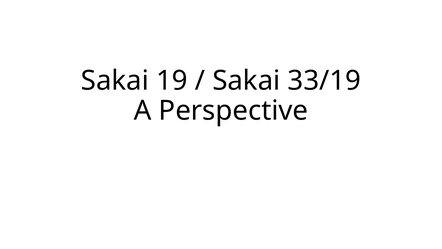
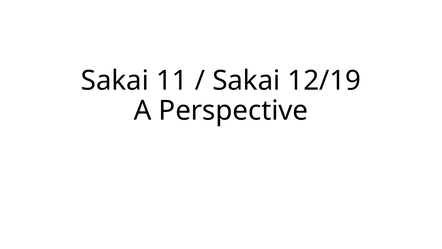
19: 19 -> 11 (172, 81)
33/19: 33/19 -> 12/19 (324, 81)
